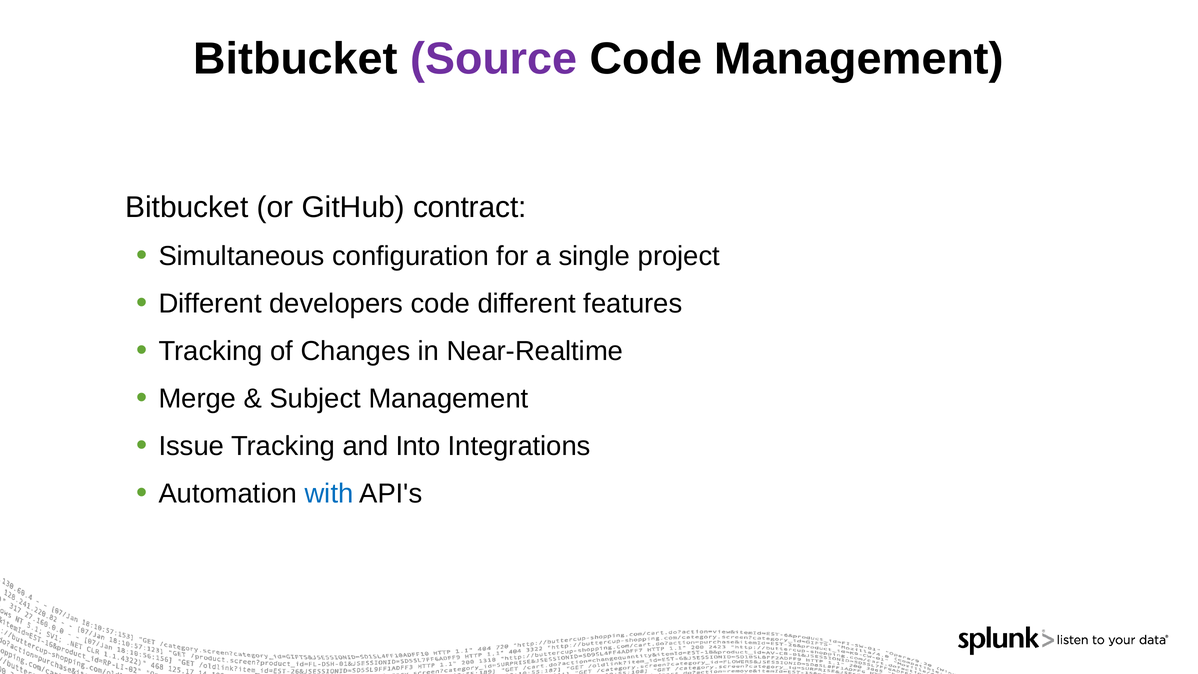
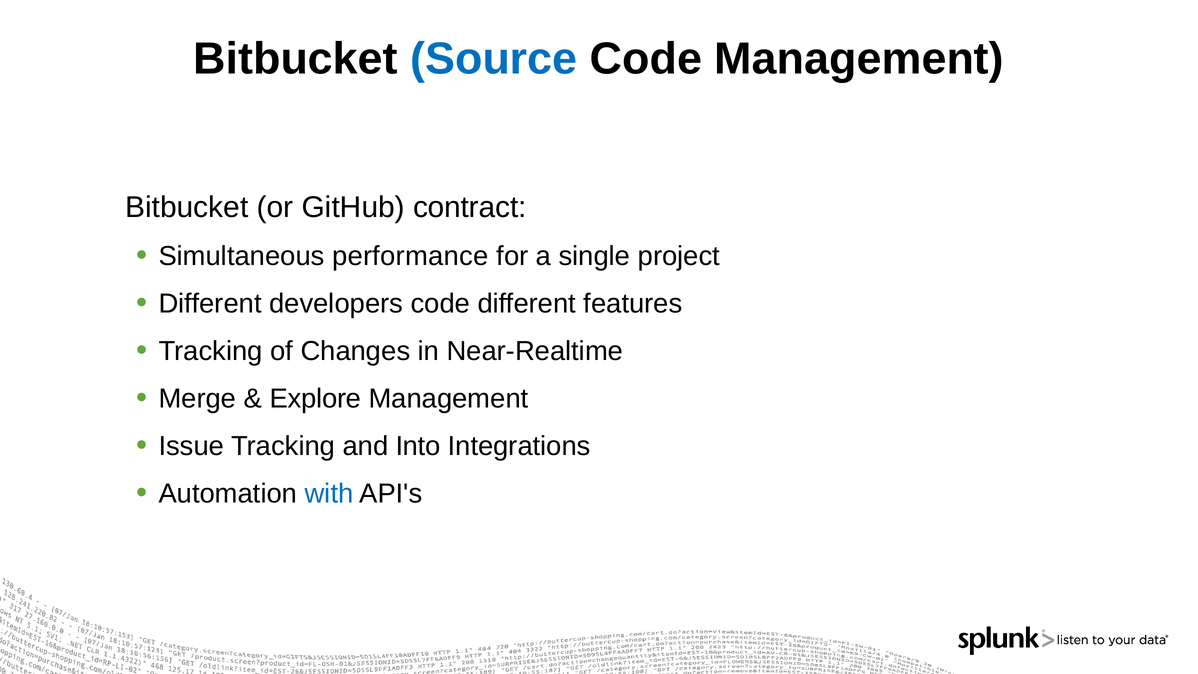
Source colour: purple -> blue (494, 59)
configuration: configuration -> performance (410, 256)
Subject: Subject -> Explore (315, 399)
